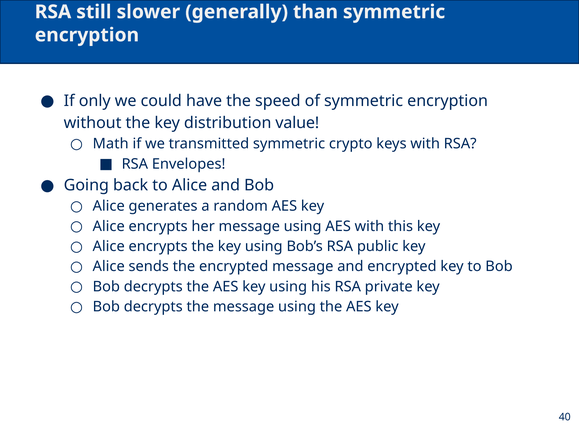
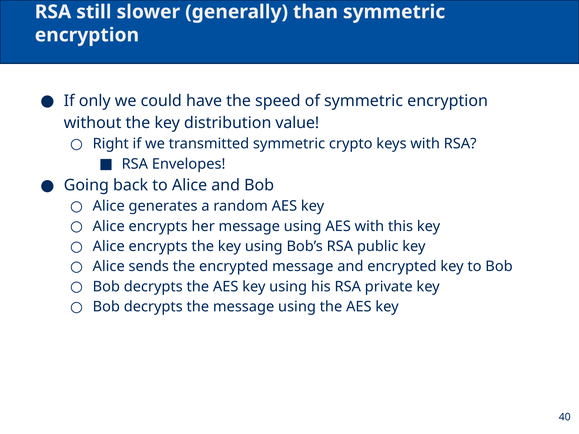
Math: Math -> Right (111, 144)
